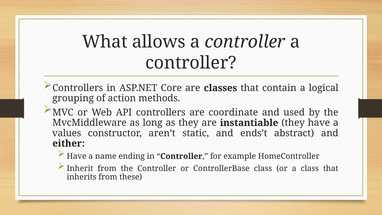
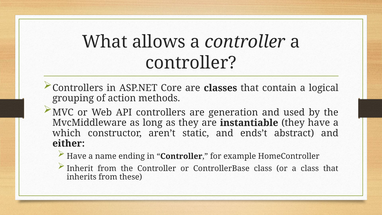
coordinate: coordinate -> generation (233, 112)
values: values -> which (67, 133)
